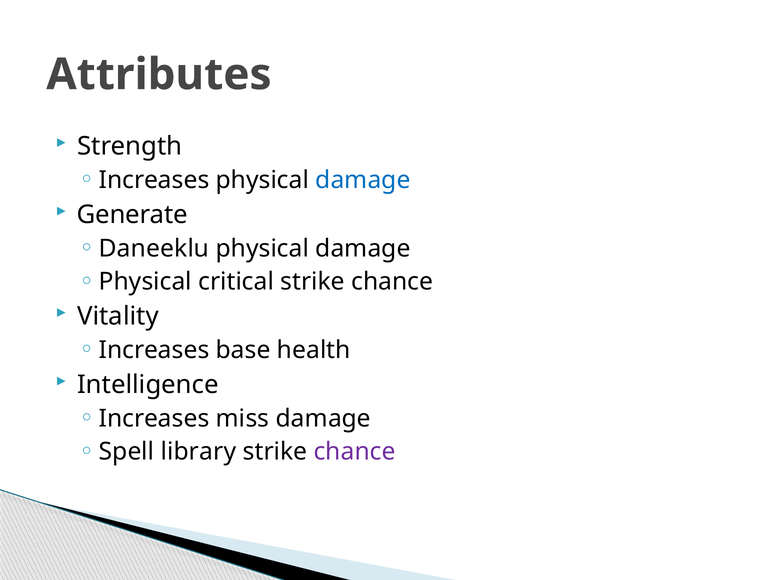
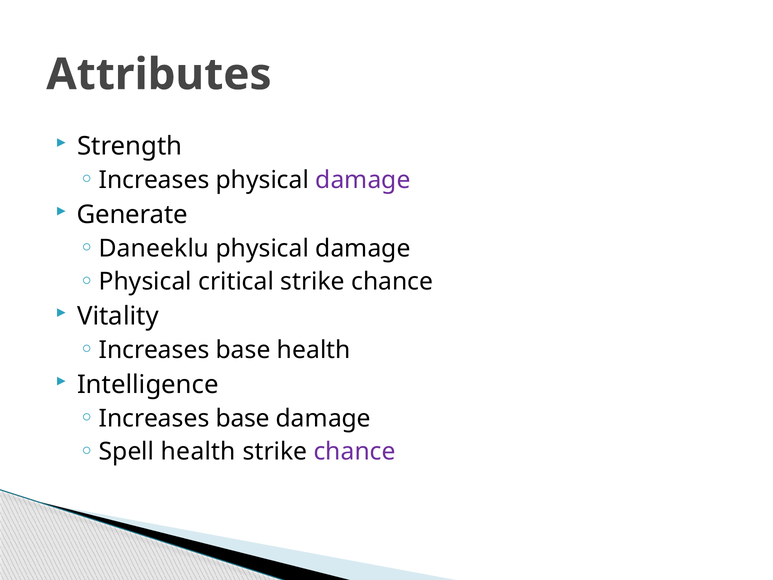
damage colour: blue -> purple (363, 180)
miss: miss -> base (243, 418)
Spell library: library -> health (198, 452)
